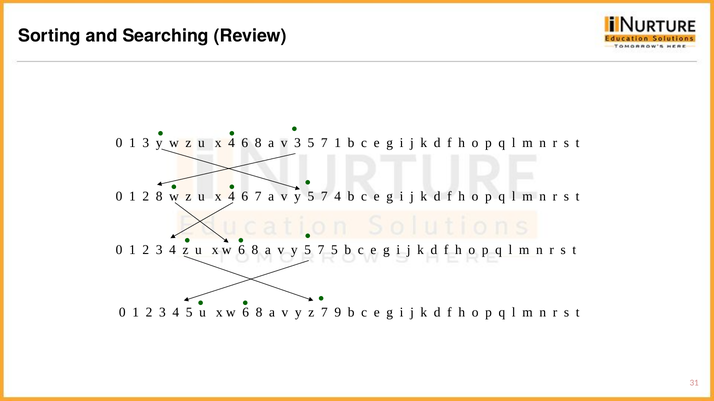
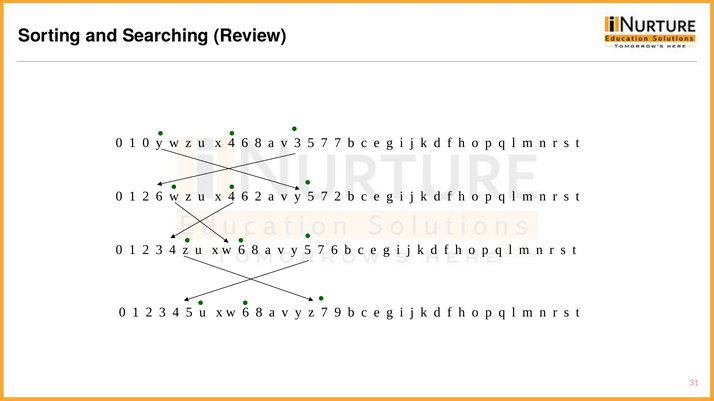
1 3: 3 -> 0 (146, 143)
7 1: 1 -> 7 (338, 143)
2 8: 8 -> 6 (159, 197)
6 7: 7 -> 2 (258, 197)
7 4: 4 -> 2 (338, 197)
7 5: 5 -> 6 (334, 250)
